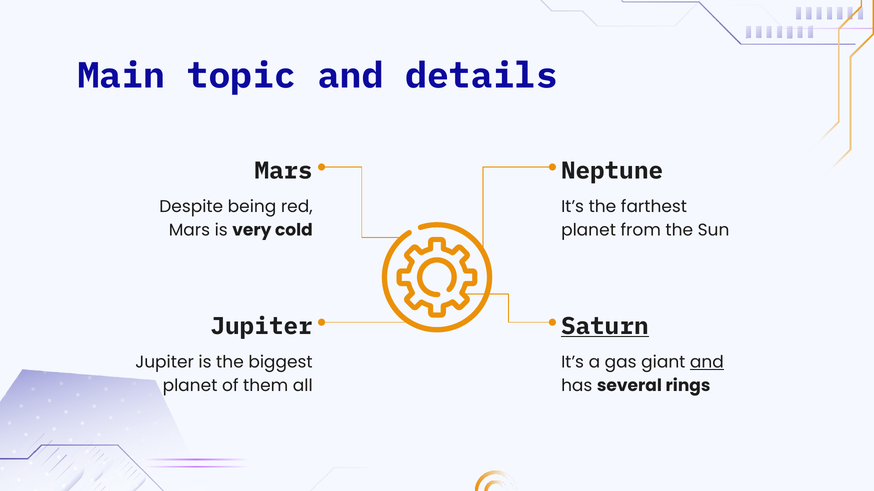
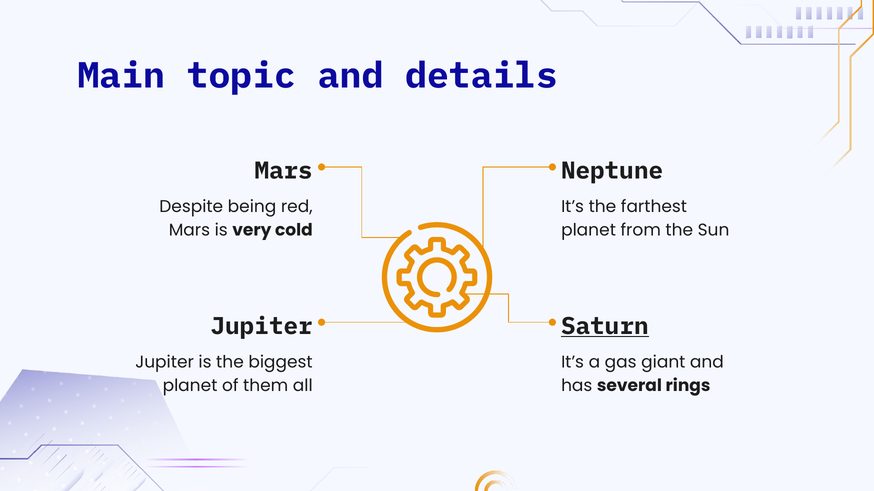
and underline: present -> none (707, 363)
